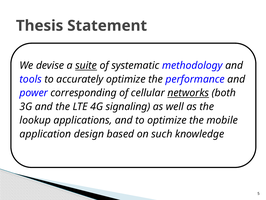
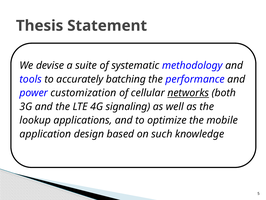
suite underline: present -> none (86, 65)
accurately optimize: optimize -> batching (126, 79)
corresponding: corresponding -> customization (83, 93)
